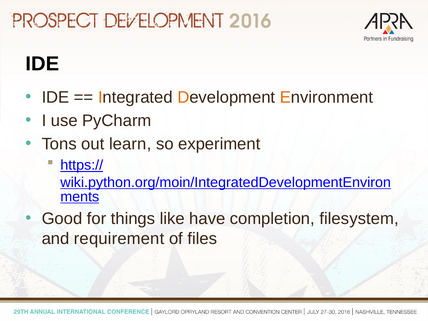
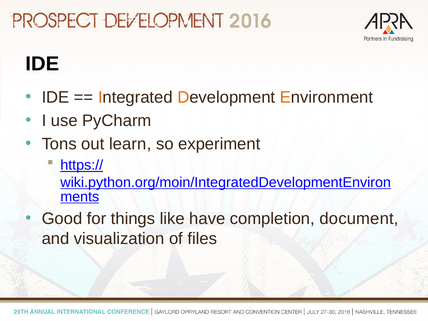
filesystem: filesystem -> document (359, 219)
requirement: requirement -> visualization (119, 239)
